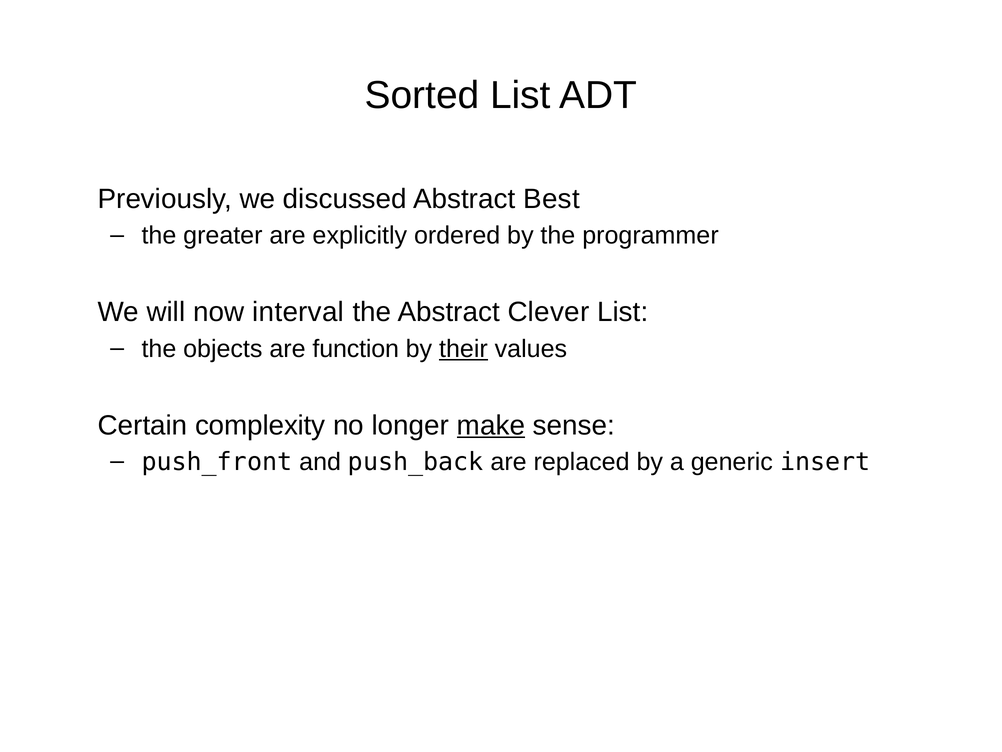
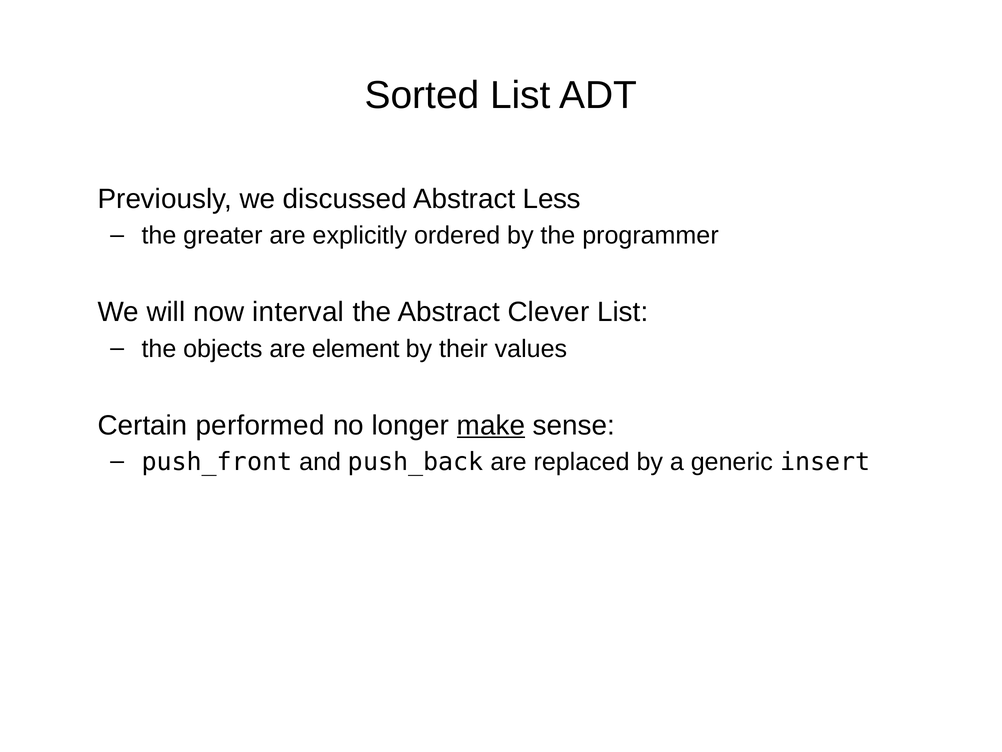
Best: Best -> Less (552, 199)
function: function -> element (356, 349)
their underline: present -> none (463, 349)
complexity: complexity -> performed (260, 425)
